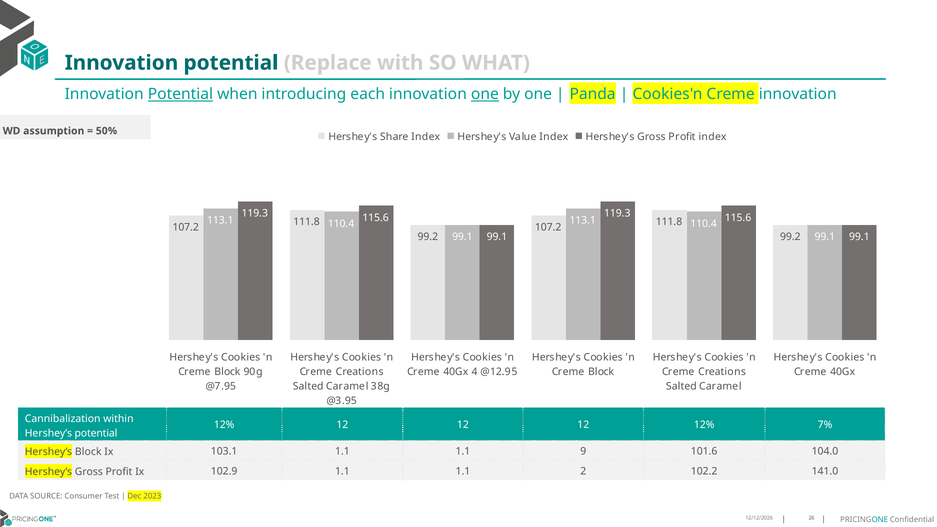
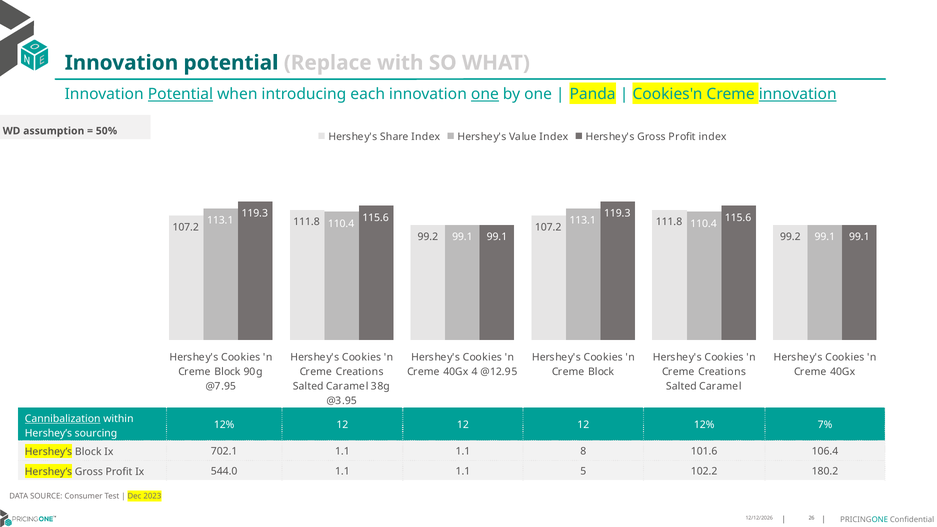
innovation underline: none -> present (798, 94)
Cannibalization underline: none -> present (63, 419)
Hershey’s potential: potential -> sourcing (96, 433)
103.1: 103.1 -> 702.1 (224, 451)
9: 9 -> 8 (583, 451)
104.0: 104.0 -> 106.4 (825, 451)
102.9: 102.9 -> 544.0 (224, 471)
2: 2 -> 5 (583, 471)
141.0: 141.0 -> 180.2 (825, 471)
